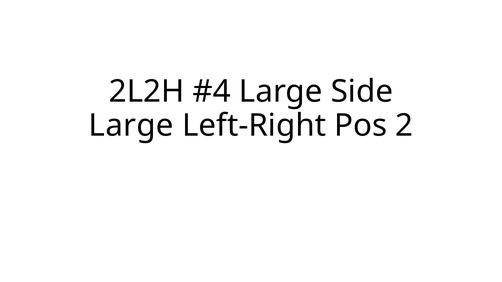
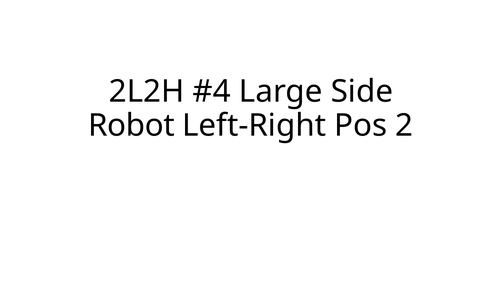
Large: Large -> Robot (131, 125)
